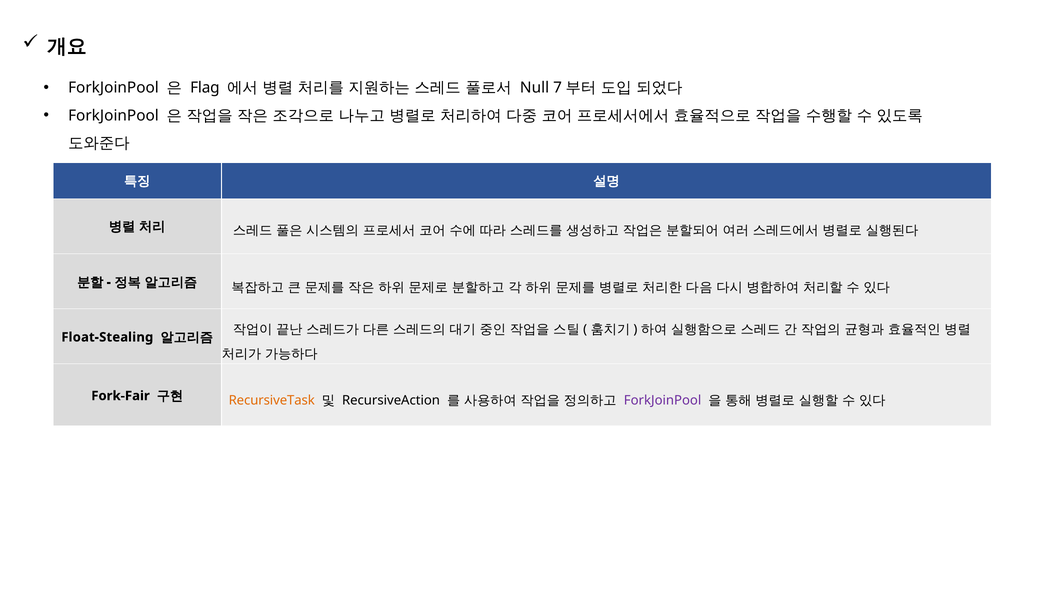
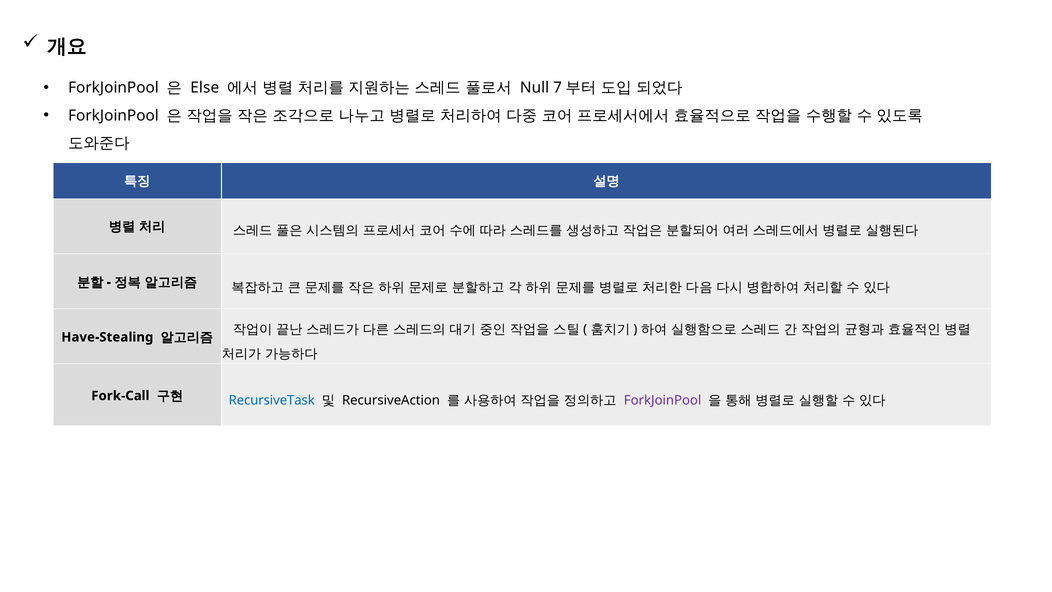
Flag: Flag -> Else (205, 88)
Float-Stealing: Float-Stealing -> Have-Stealing (107, 337)
Fork-Fair: Fork-Fair -> Fork-Call (120, 396)
RecursiveTask colour: orange -> blue (272, 400)
